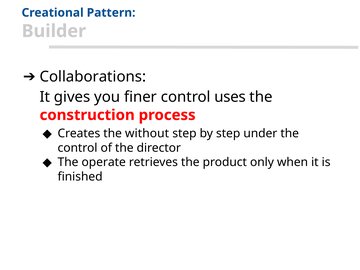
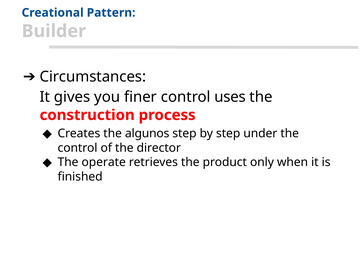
Collaborations: Collaborations -> Circumstances (93, 77)
without: without -> algunos (147, 133)
